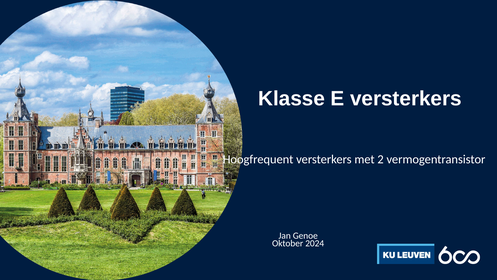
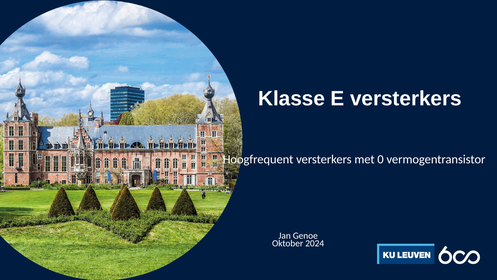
2: 2 -> 0 (381, 159)
